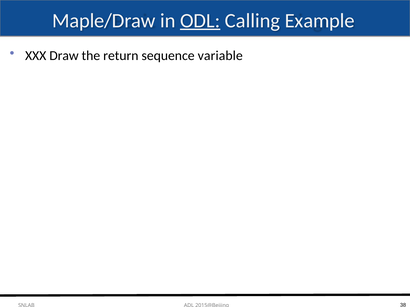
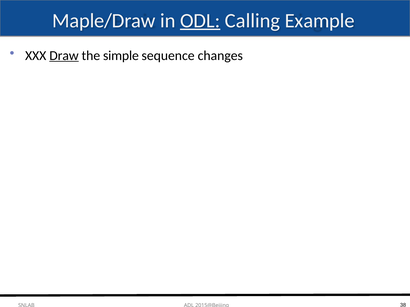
Draw underline: none -> present (64, 56)
return: return -> simple (121, 56)
variable: variable -> changes (220, 56)
